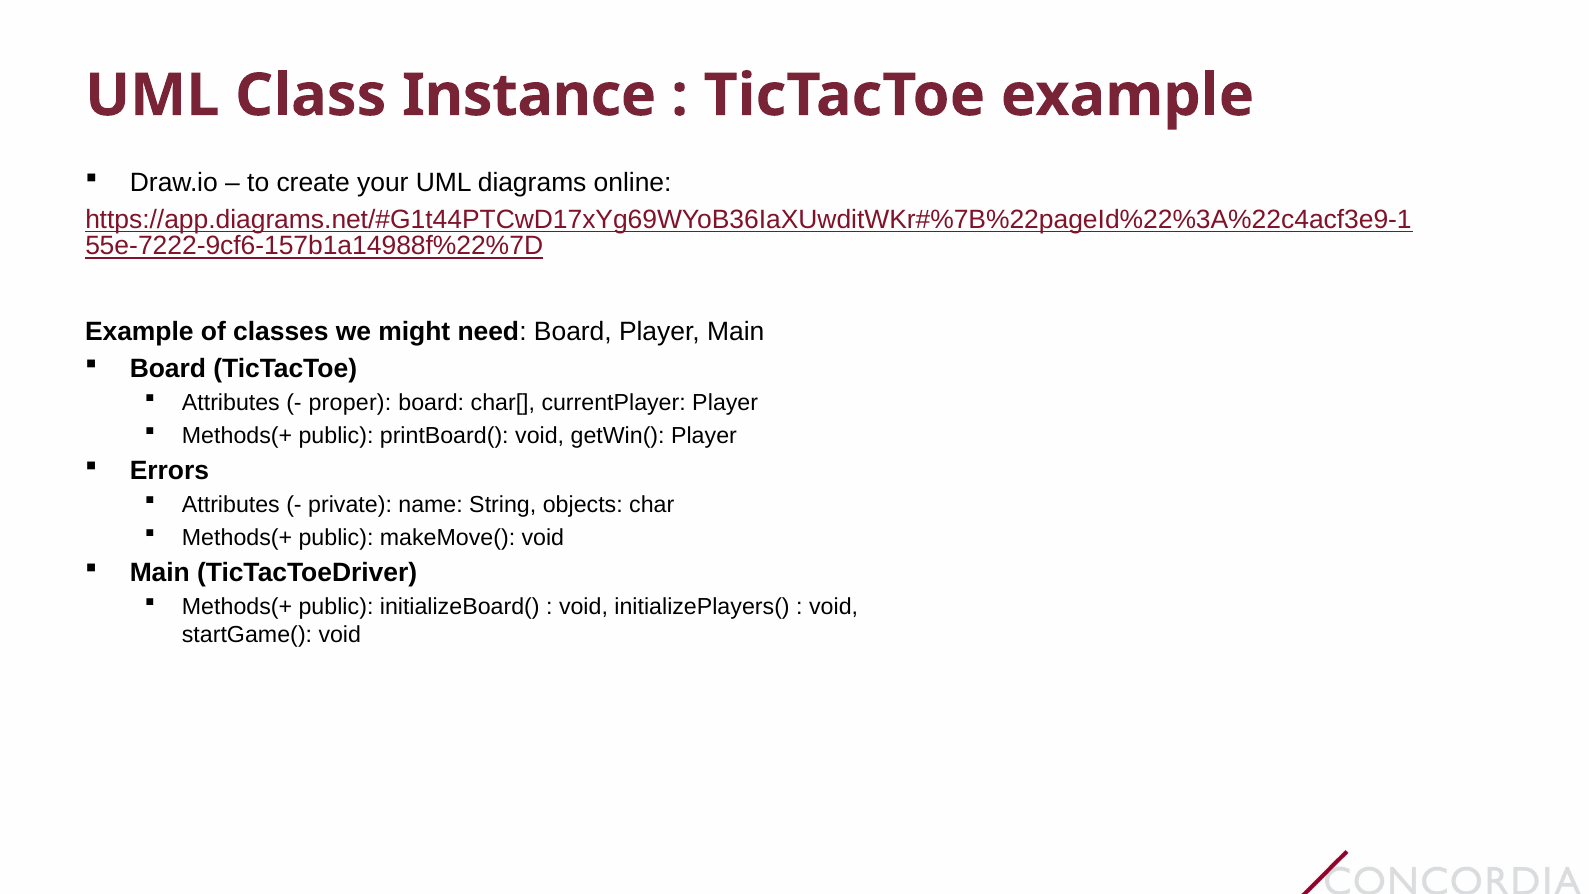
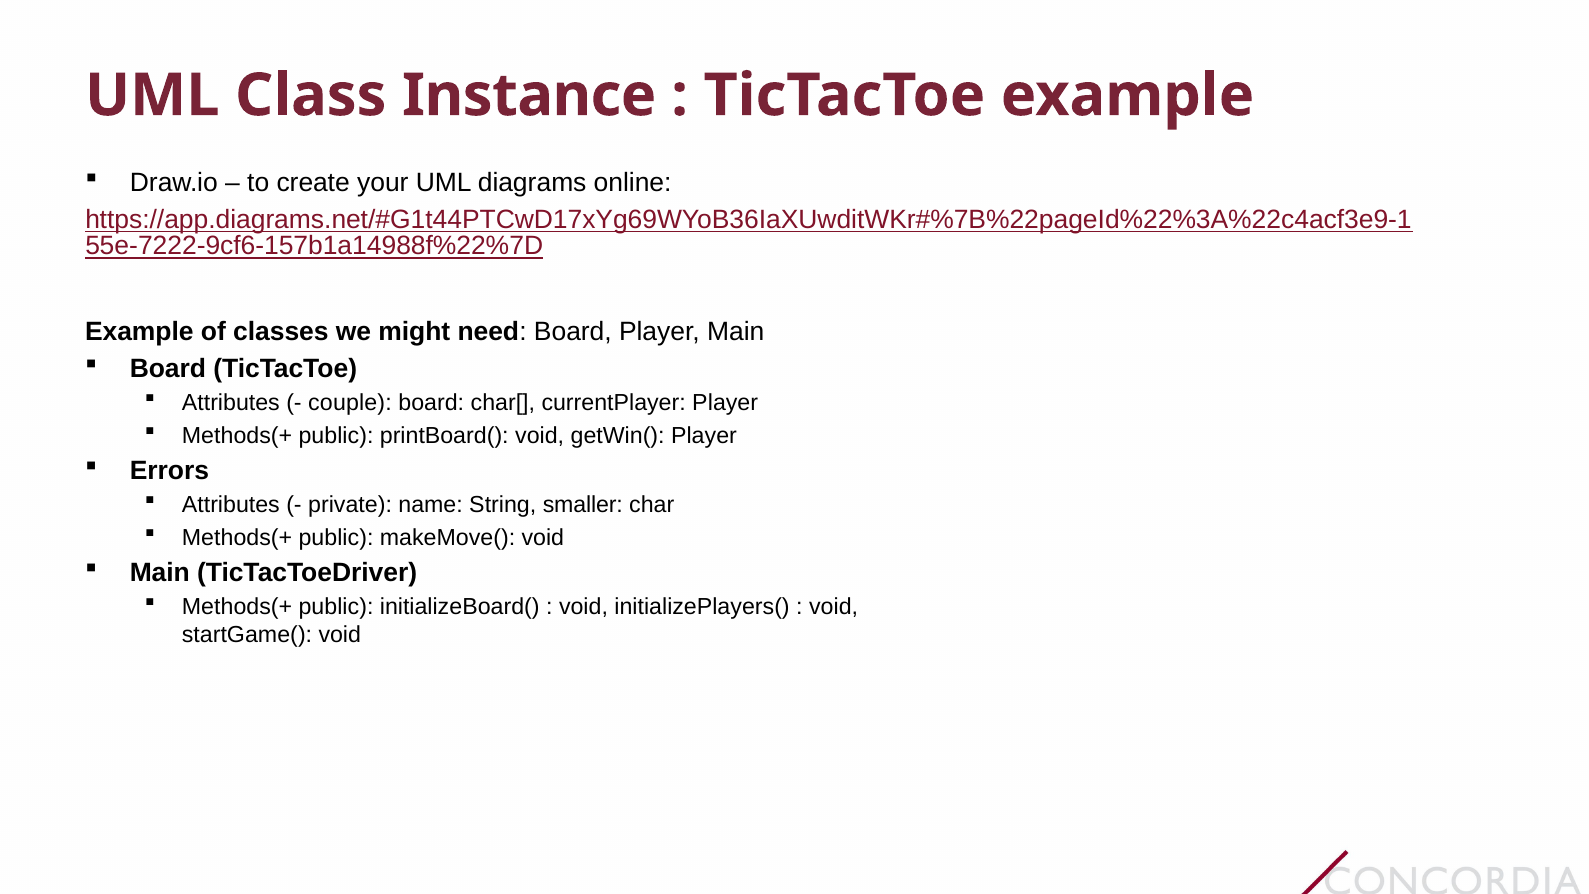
proper: proper -> couple (350, 403)
objects: objects -> smaller (583, 505)
